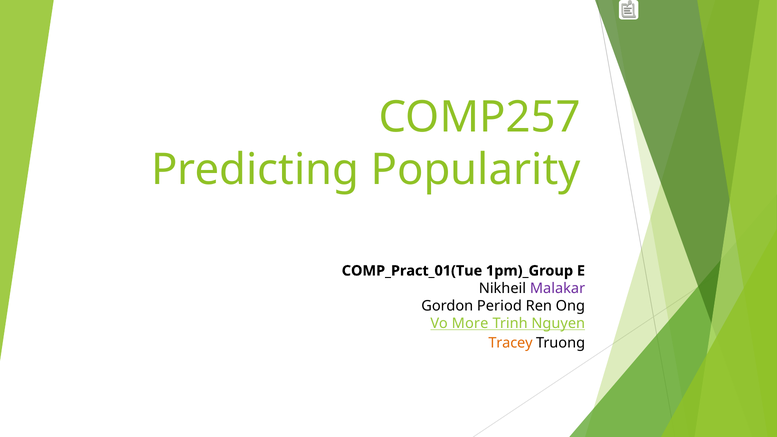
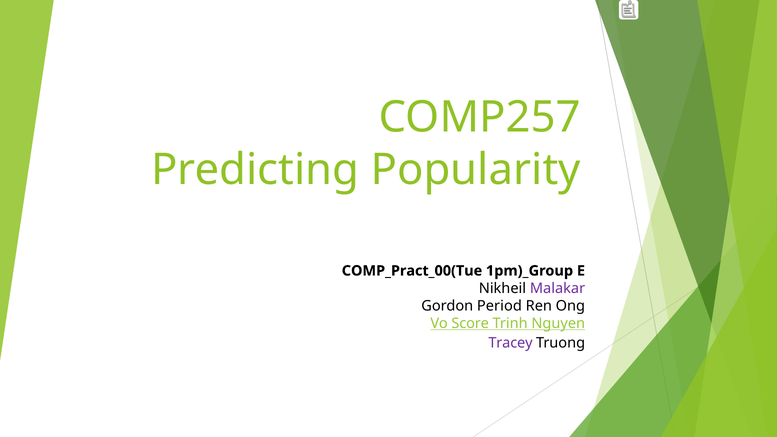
COMP_Pract_01(Tue: COMP_Pract_01(Tue -> COMP_Pract_00(Tue (412, 271)
More: More -> Score (470, 323)
Tracey colour: orange -> purple (511, 343)
